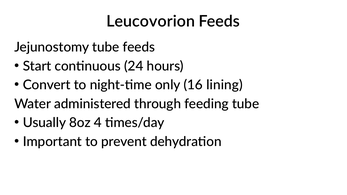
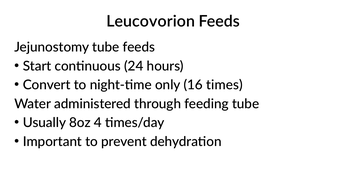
lining: lining -> times (224, 85)
